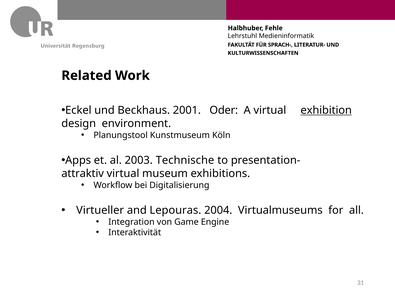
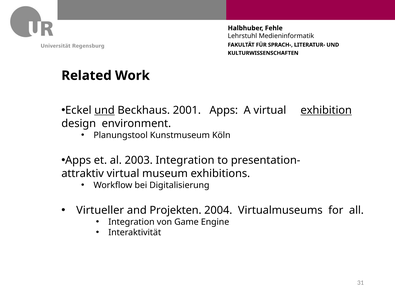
und underline: none -> present (104, 110)
2001 Oder: Oder -> Apps (224, 110)
2003 Technische: Technische -> Integration (185, 160)
Lepouras: Lepouras -> Projekten (176, 210)
